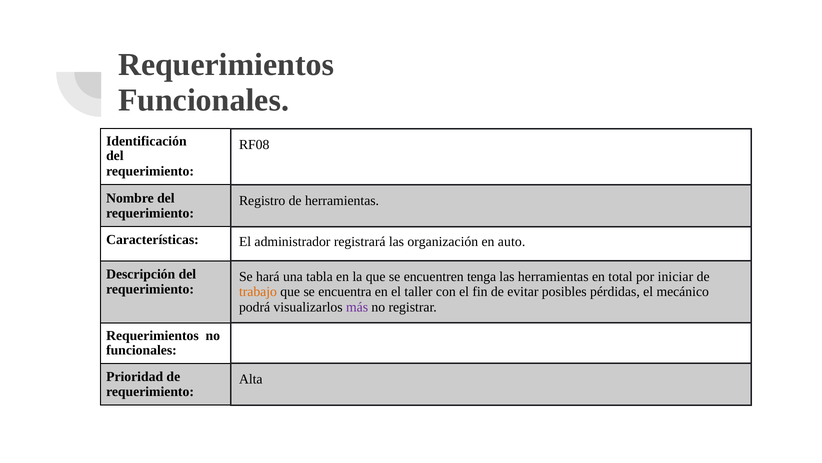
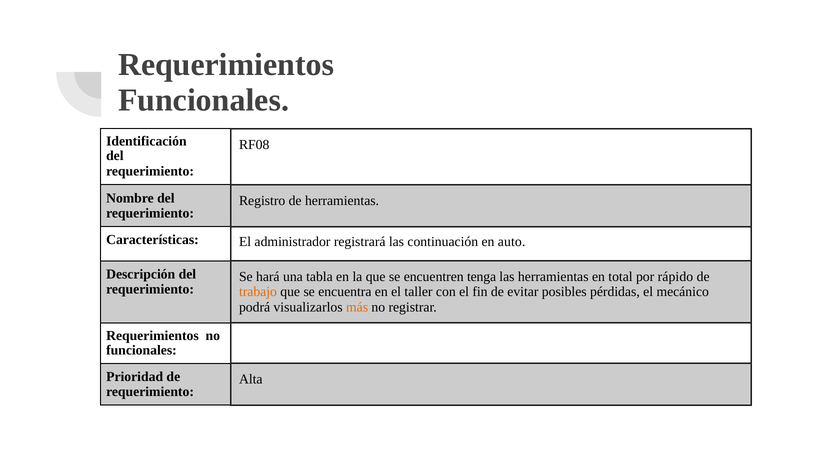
organización: organización -> continuación (443, 241)
iniciar: iniciar -> rápido (675, 276)
más colour: purple -> orange (357, 307)
